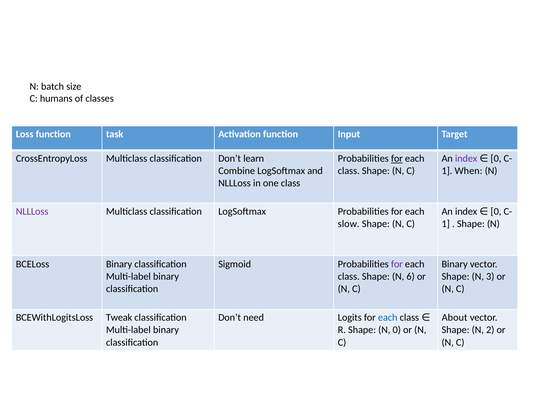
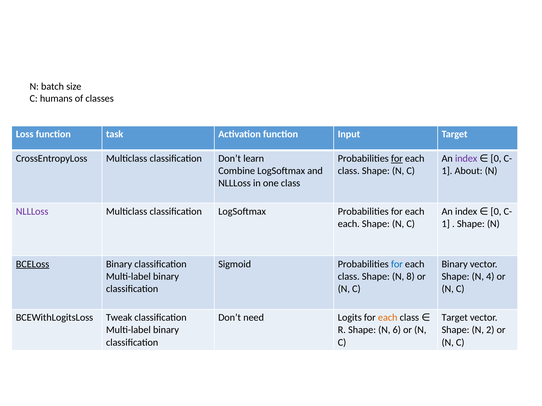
When: When -> About (469, 171)
slow: slow -> each (349, 224)
BCELoss underline: none -> present (33, 264)
for colour: purple -> blue (397, 264)
6: 6 -> 8 (411, 277)
3: 3 -> 4 (490, 277)
each colour: blue -> orange (388, 318)
About: About -> Target (455, 318)
N 0: 0 -> 6 (397, 330)
